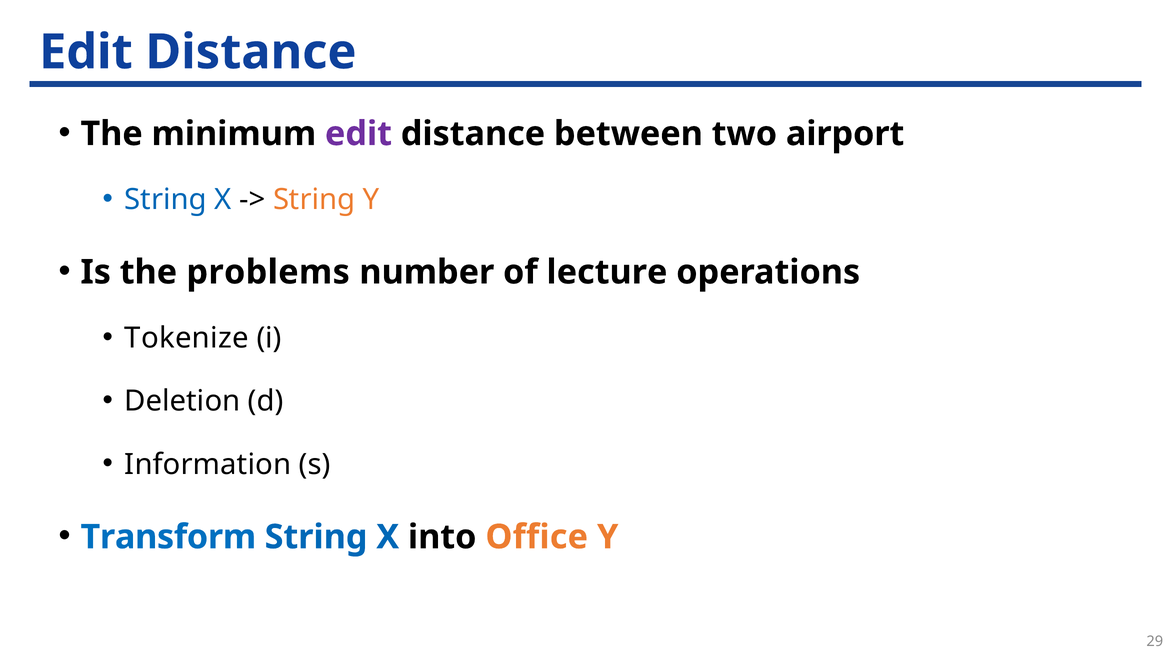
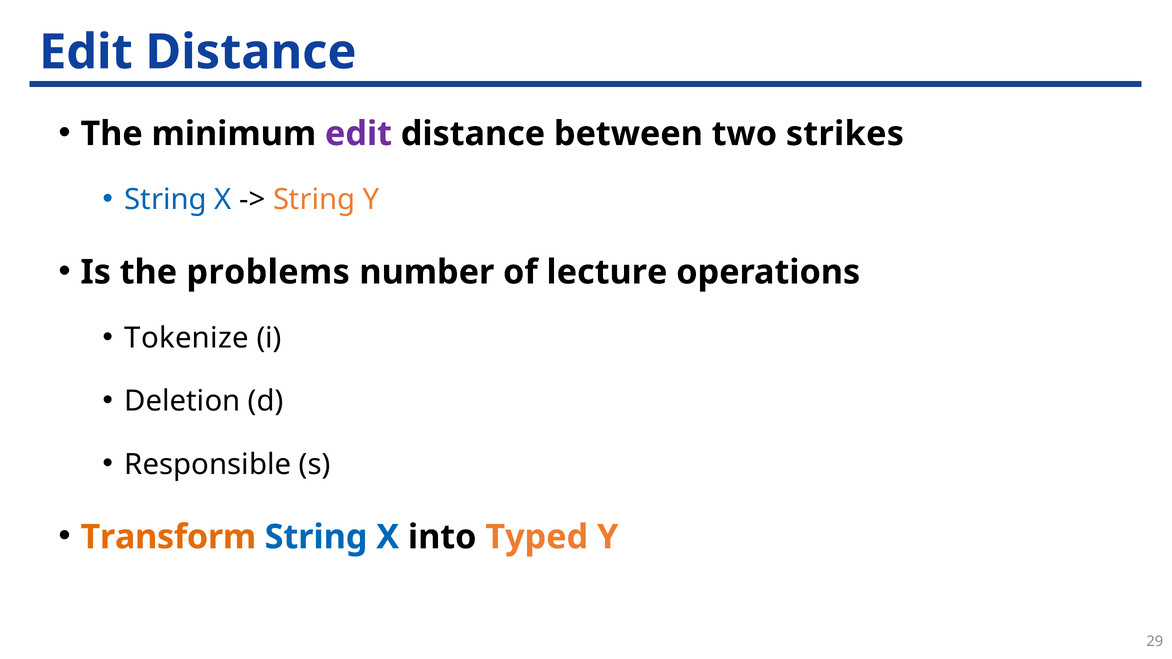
airport: airport -> strikes (845, 134)
Information: Information -> Responsible (208, 465)
Transform colour: blue -> orange (168, 537)
Office: Office -> Typed (537, 537)
